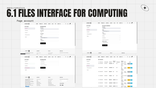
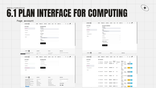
FILES: FILES -> PLAN (27, 14)
